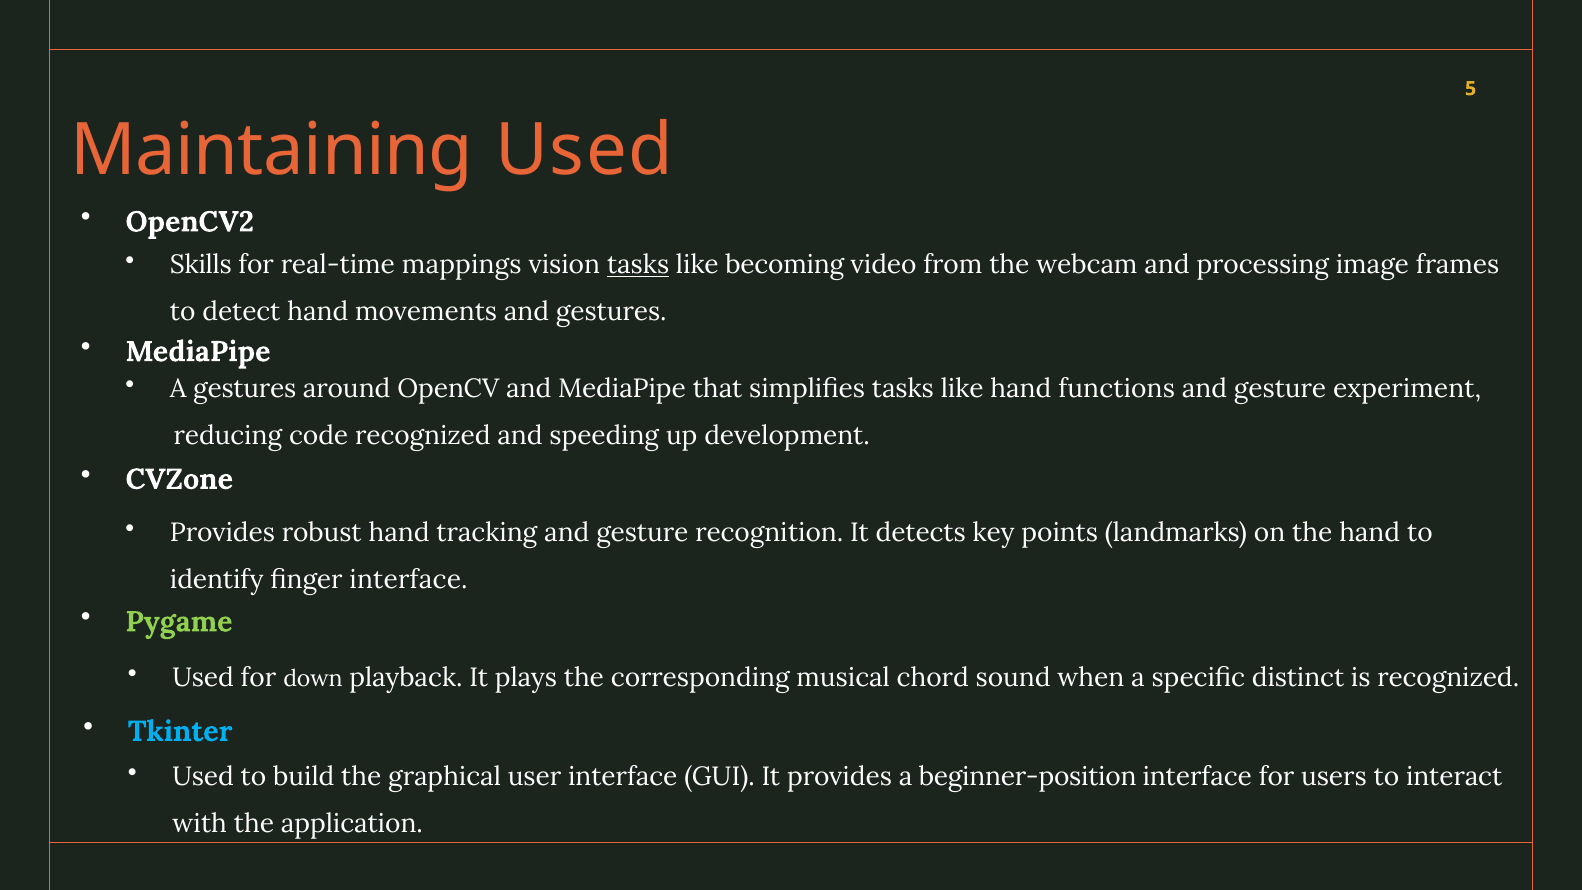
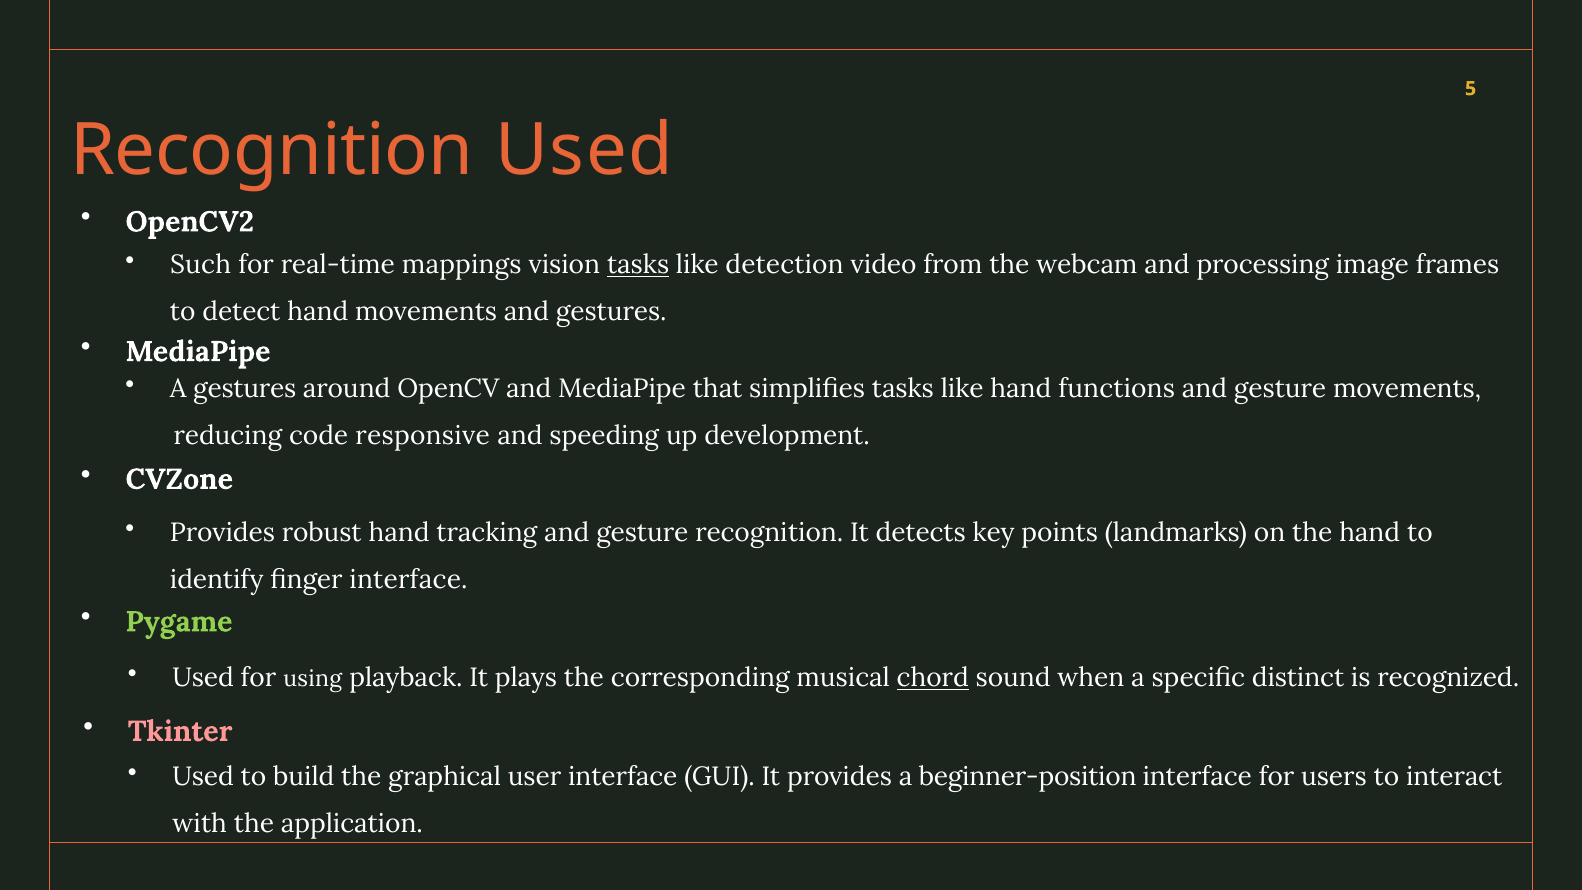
Maintaining: Maintaining -> Recognition (272, 151)
Skills: Skills -> Such (201, 265)
becoming: becoming -> detection (785, 265)
gesture experiment: experiment -> movements (1407, 389)
code recognized: recognized -> responsive (423, 436)
down: down -> using (313, 679)
chord underline: none -> present (933, 678)
Tkinter colour: light blue -> pink (180, 731)
